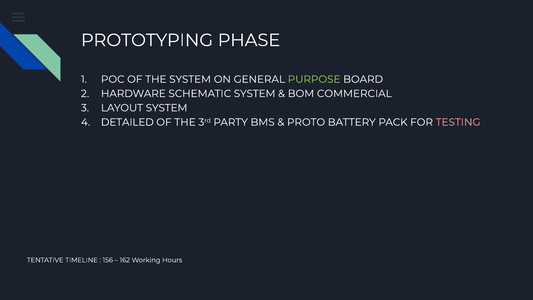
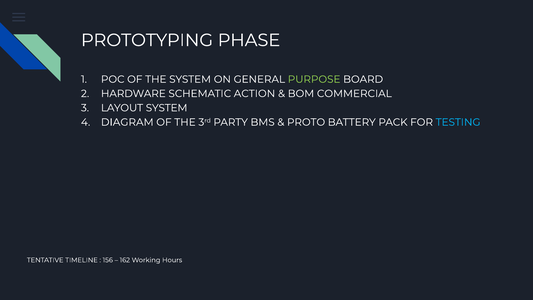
SCHEMATIC SYSTEM: SYSTEM -> ACTION (254, 94)
DETAILED: DETAILED -> DIAGRAM (127, 122)
TESTING colour: pink -> light blue (458, 122)
